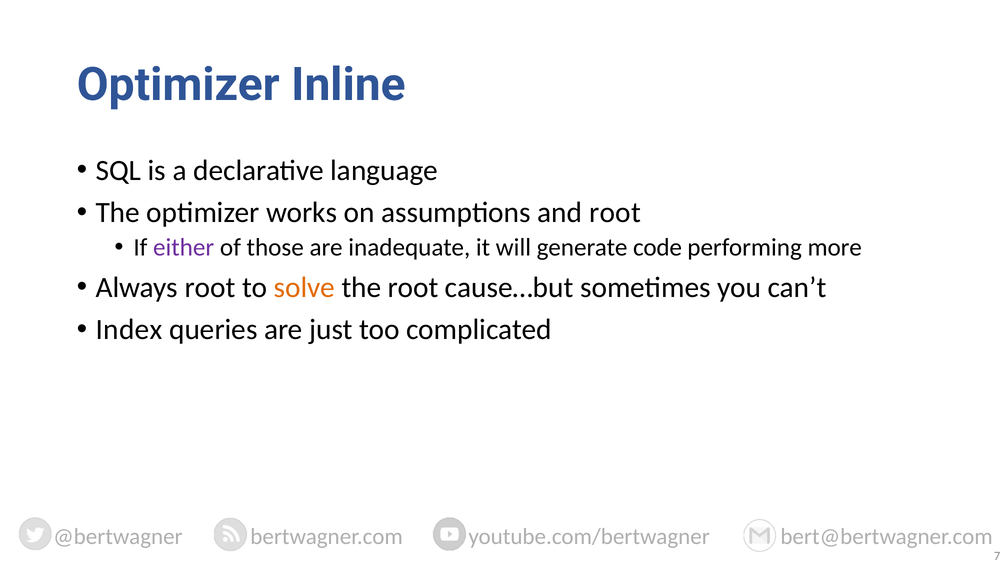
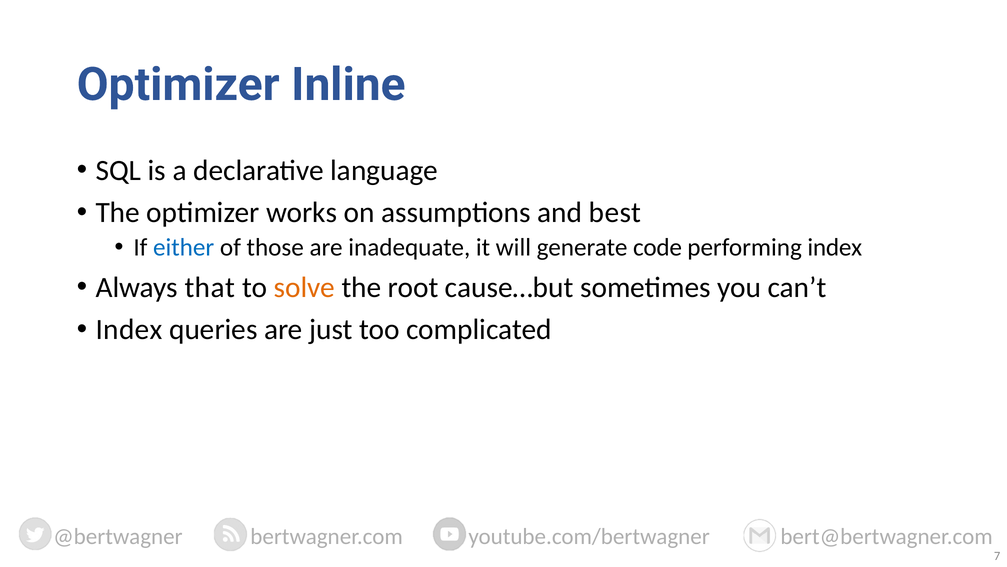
and root: root -> best (615, 212)
either colour: purple -> blue (184, 247)
performing more: more -> index (835, 247)
Always root: root -> that (210, 287)
